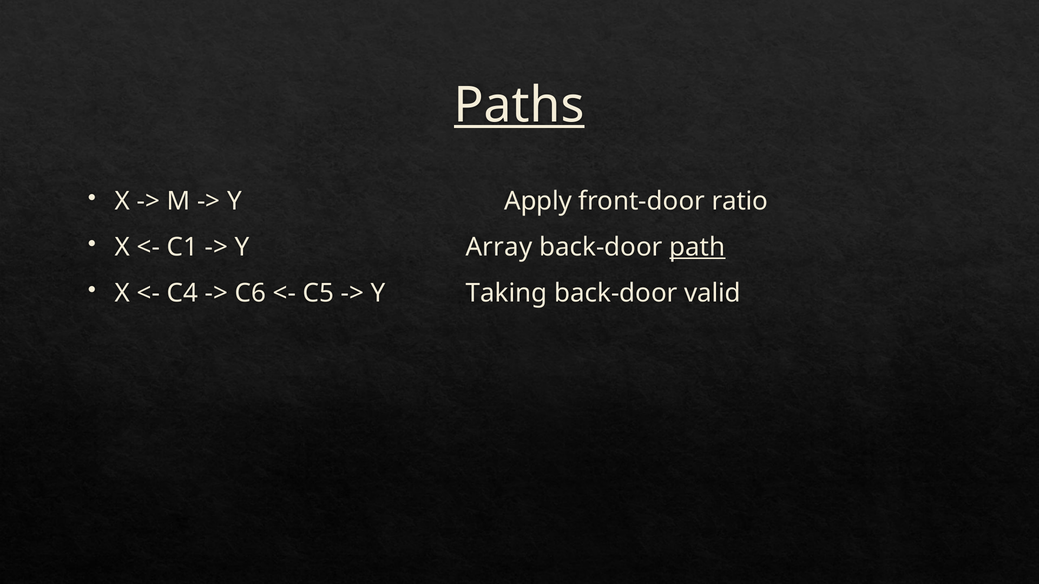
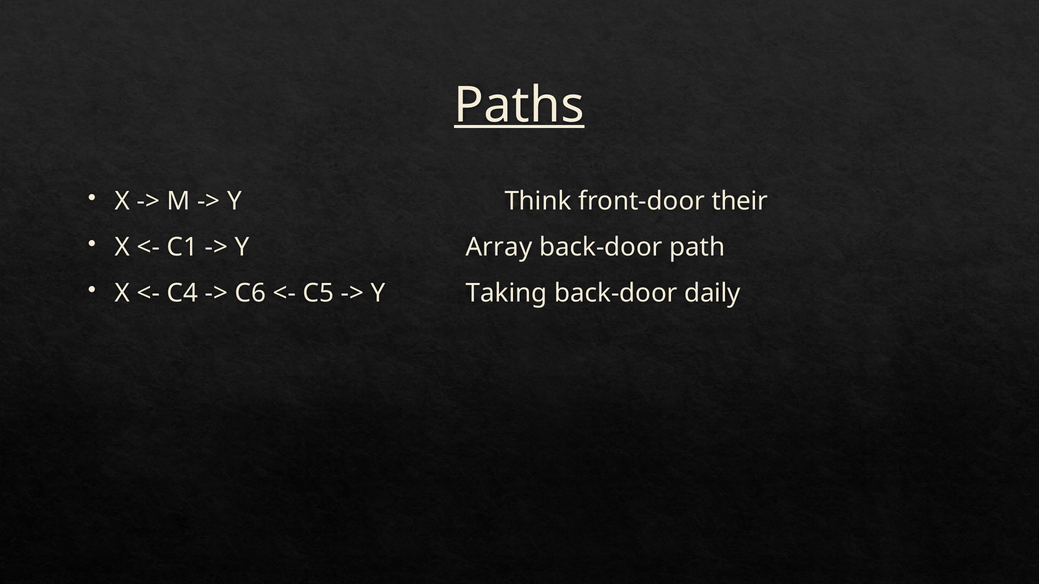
Apply: Apply -> Think (538, 201)
ratio: ratio -> their (740, 201)
path underline: present -> none (697, 247)
valid: valid -> daily (712, 293)
